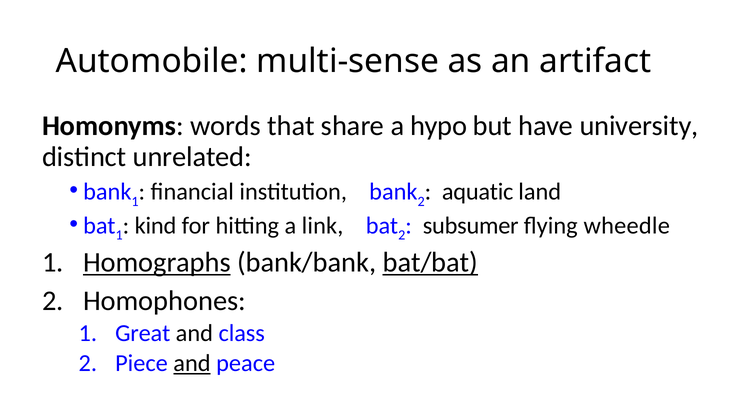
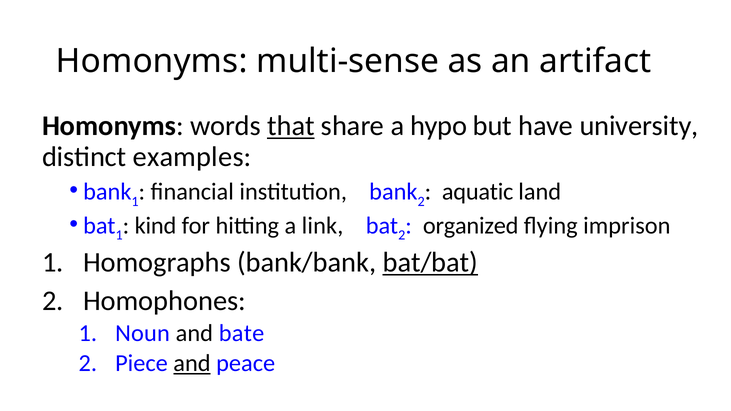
Automobile: Automobile -> Homonyms (152, 61)
that underline: none -> present (291, 126)
unrelated: unrelated -> examples (192, 157)
subsumer: subsumer -> organized (471, 226)
wheedle: wheedle -> imprison (627, 226)
Homographs underline: present -> none (157, 263)
Great: Great -> Noun (143, 333)
class: class -> bate (242, 333)
